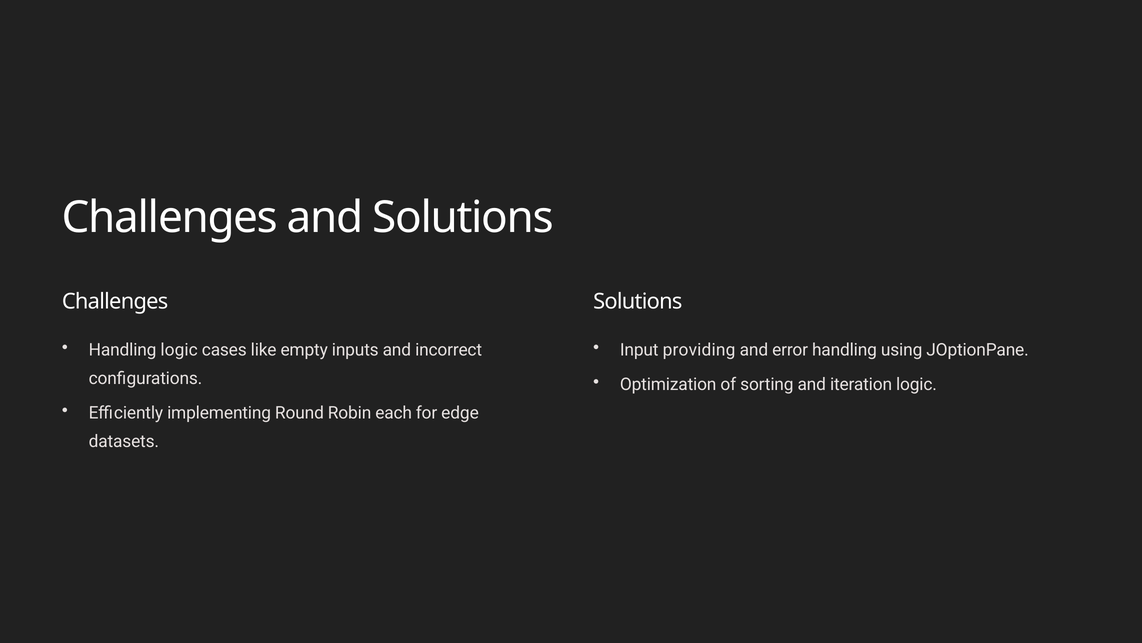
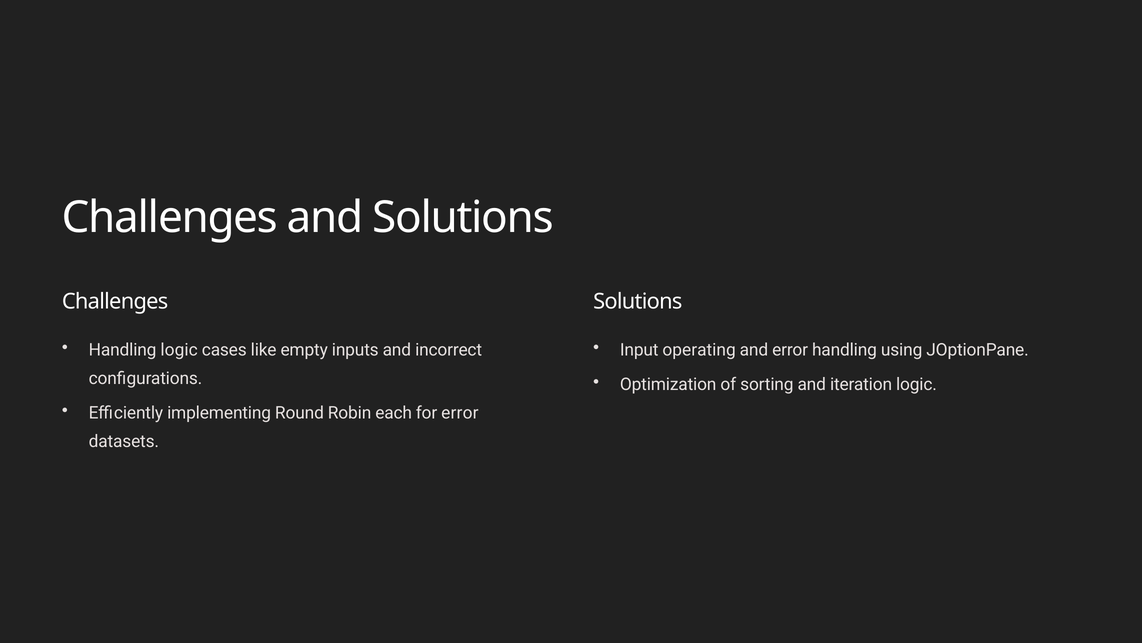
providing: providing -> operating (699, 350)
for edge: edge -> error (460, 413)
